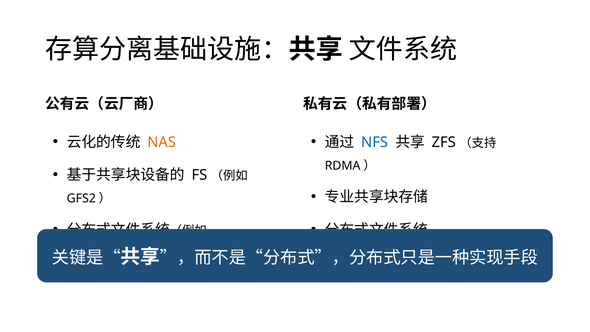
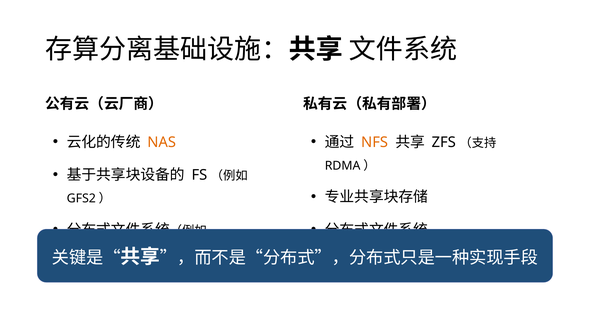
NFS colour: blue -> orange (375, 142)
